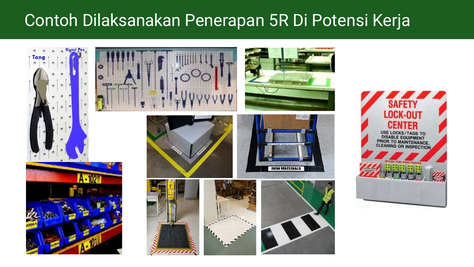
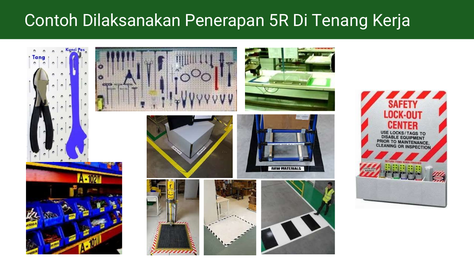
Potensi: Potensi -> Tenang (340, 21)
